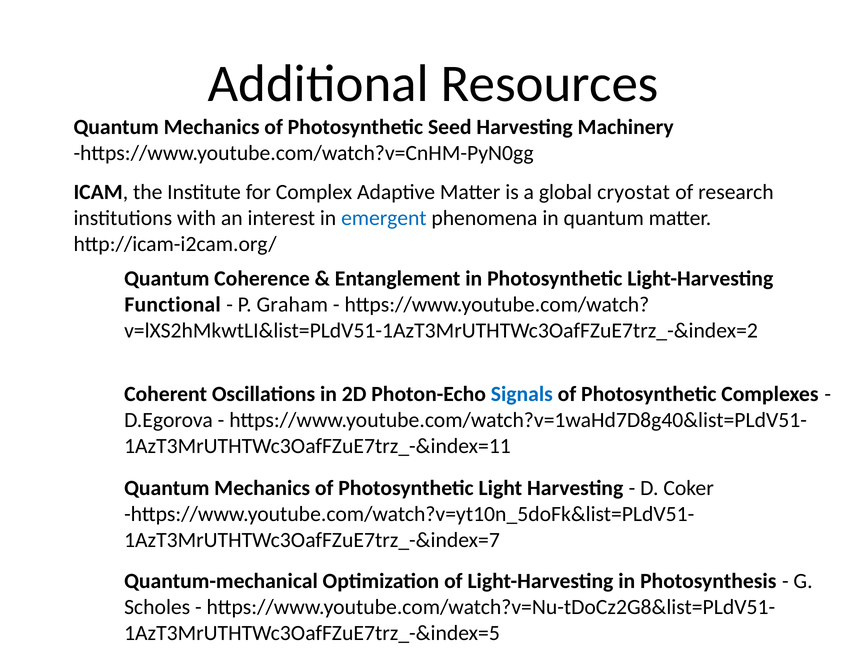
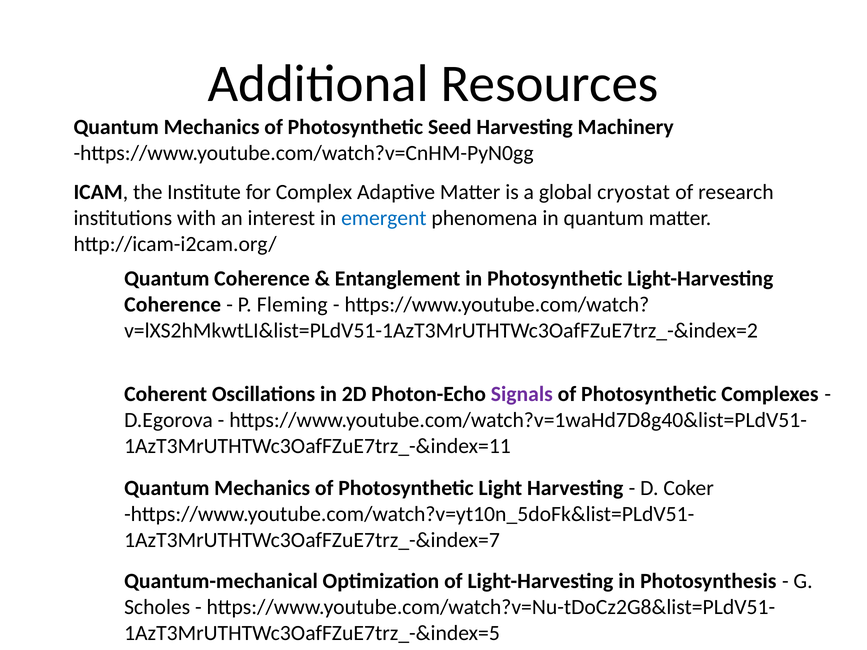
Functional: Functional -> Coherence (173, 305)
Graham: Graham -> Fleming (292, 305)
Signals colour: blue -> purple (522, 394)
